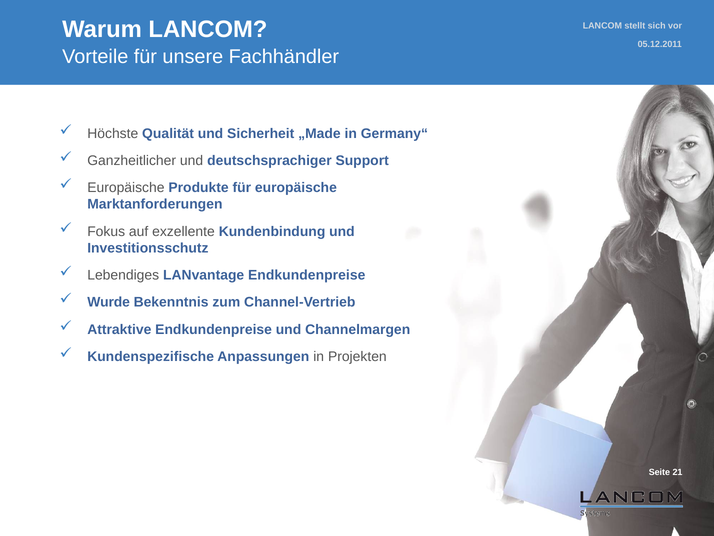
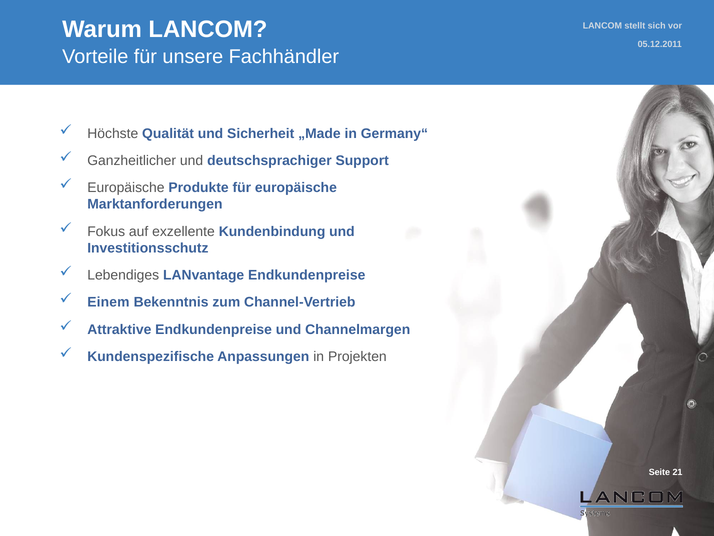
Wurde: Wurde -> Einem (108, 302)
